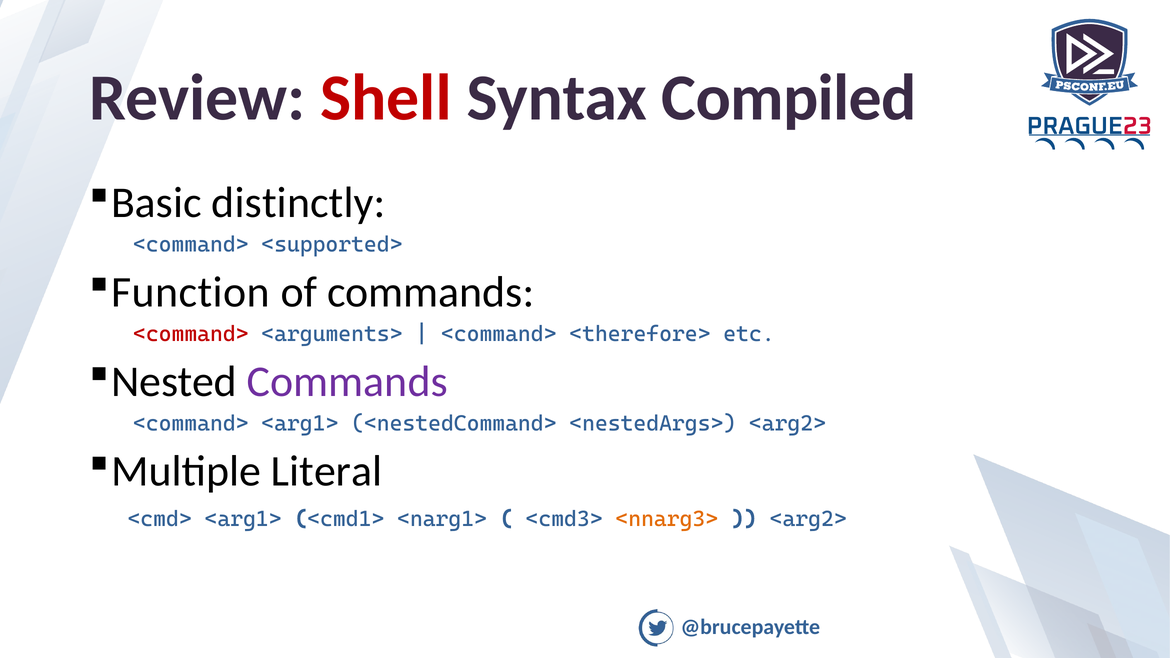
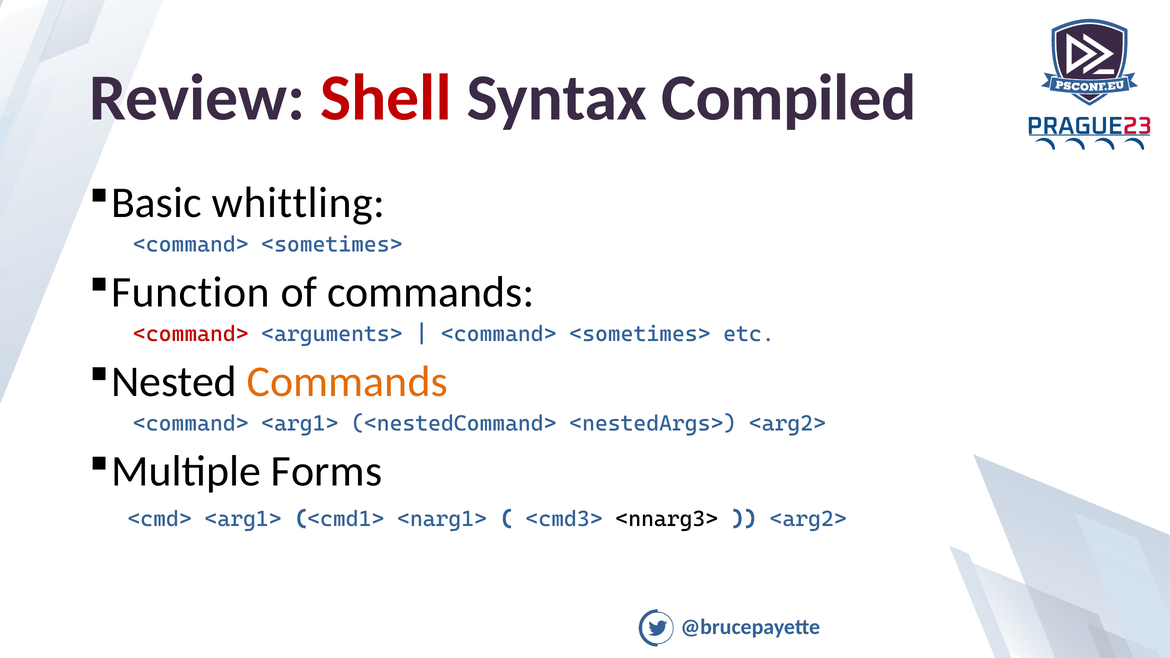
distinctly: distinctly -> whittling (298, 203)
<supported>: <supported> -> <sometimes> (332, 245)
<therefore>: <therefore> -> <sometimes> (640, 334)
Commands colour: purple -> orange (347, 382)
Literal: Literal -> Forms (327, 471)
<nnarg3> colour: orange -> black (667, 519)
